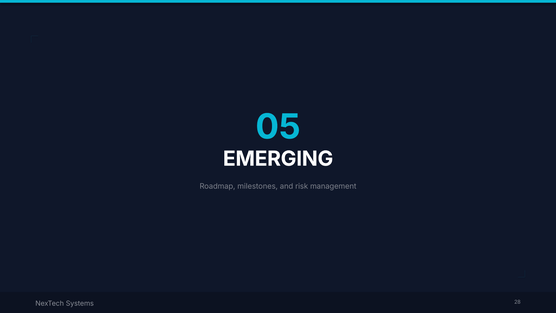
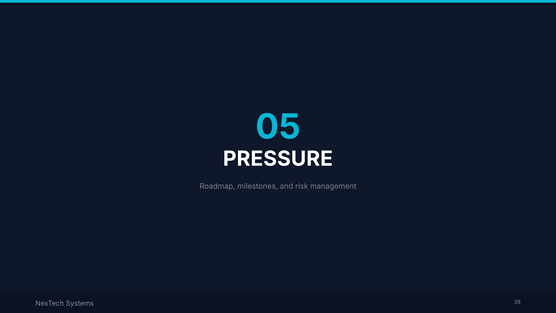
EMERGING: EMERGING -> PRESSURE (278, 159)
